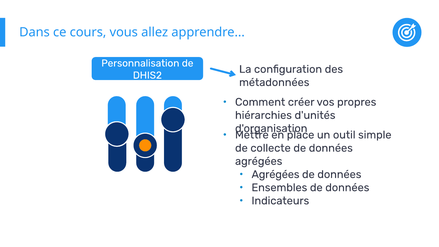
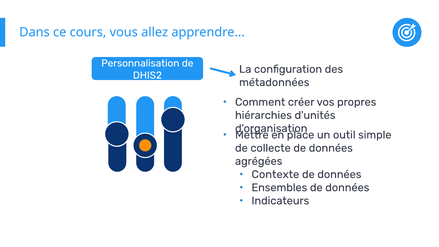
Agrégées: Agrégées -> Contexte (275, 174)
